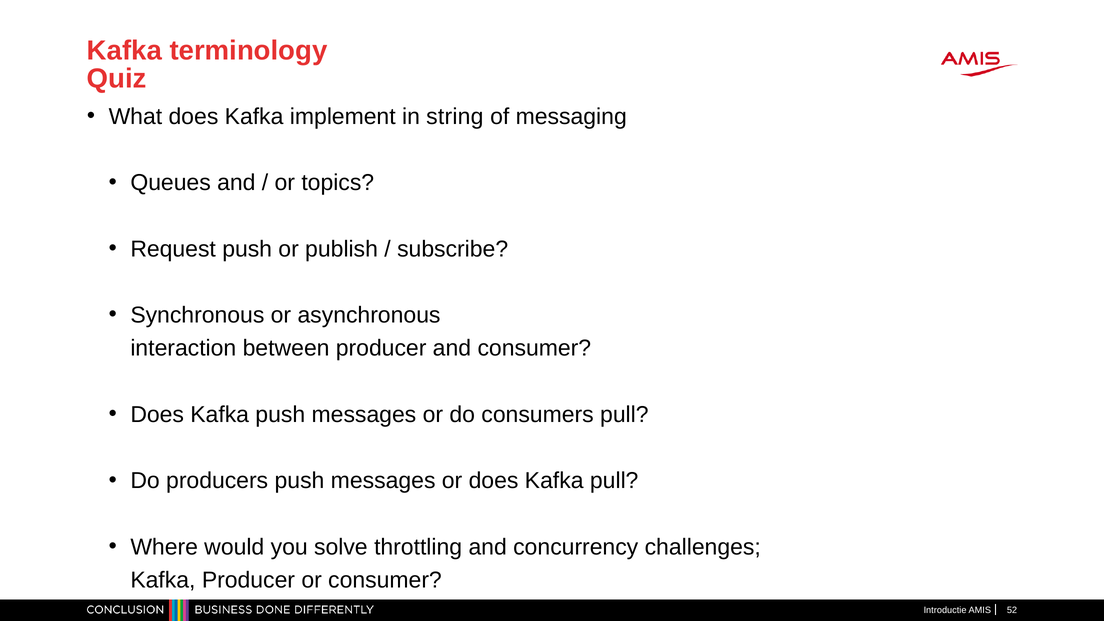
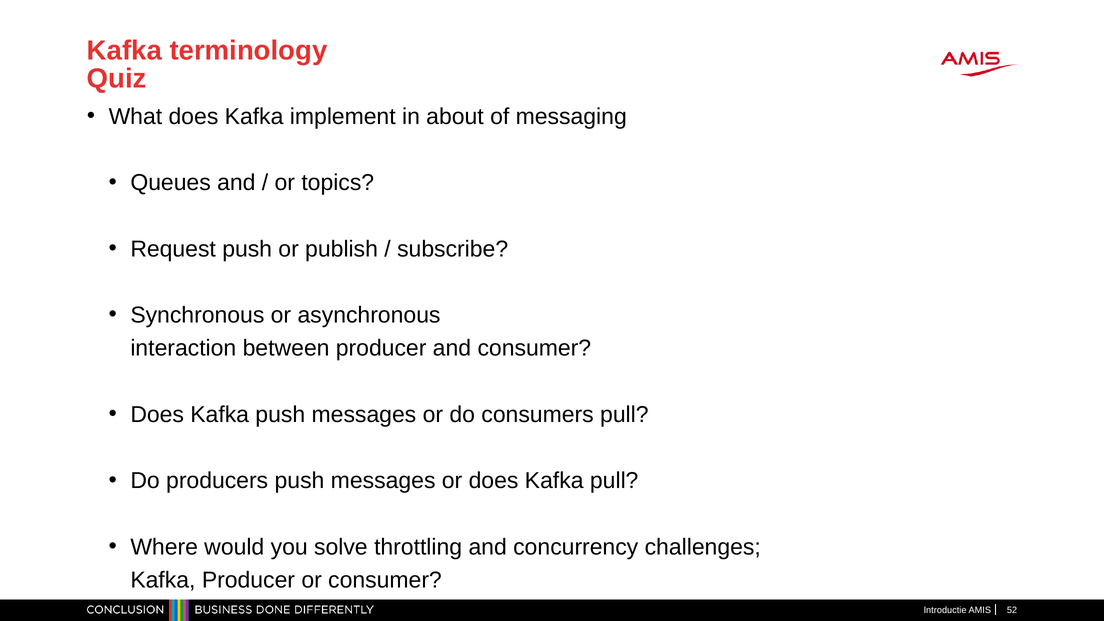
string: string -> about (455, 117)
